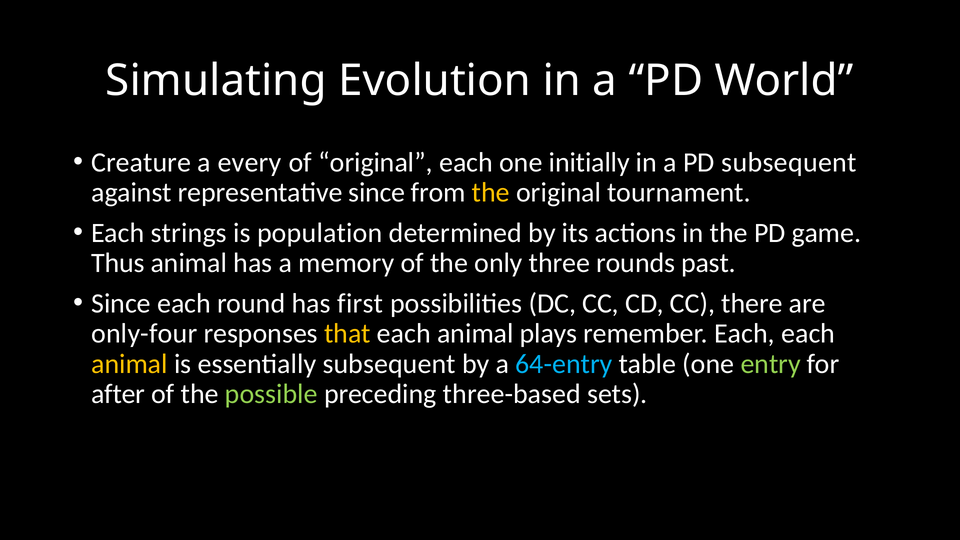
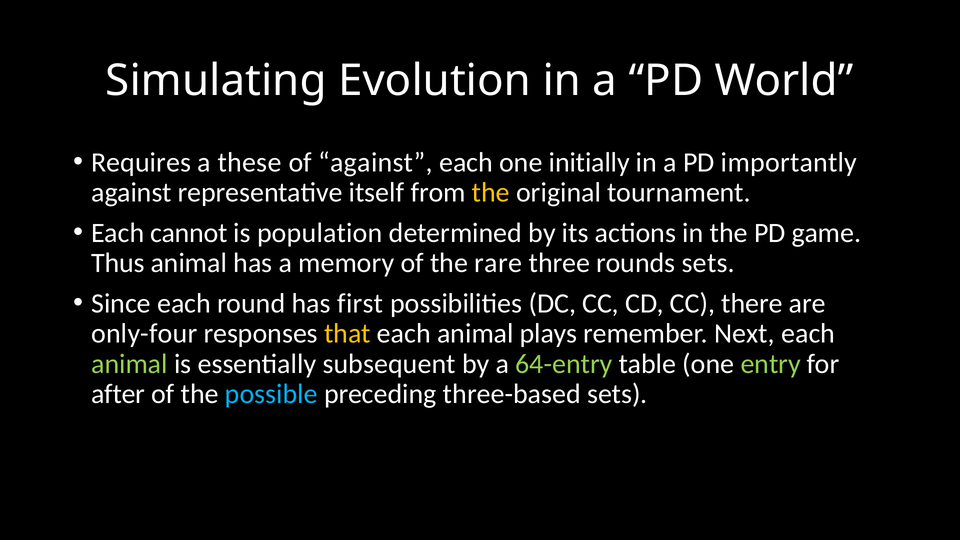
Creature: Creature -> Requires (141, 162)
every: every -> these (250, 162)
of original: original -> against (375, 162)
PD subsequent: subsequent -> importantly (789, 162)
representative since: since -> itself (377, 193)
strings: strings -> cannot (189, 233)
only: only -> rare (498, 263)
rounds past: past -> sets (708, 263)
remember Each: Each -> Next (744, 334)
animal colour: yellow -> light green (129, 364)
64-entry colour: light blue -> light green (564, 364)
possible colour: light green -> light blue (271, 394)
